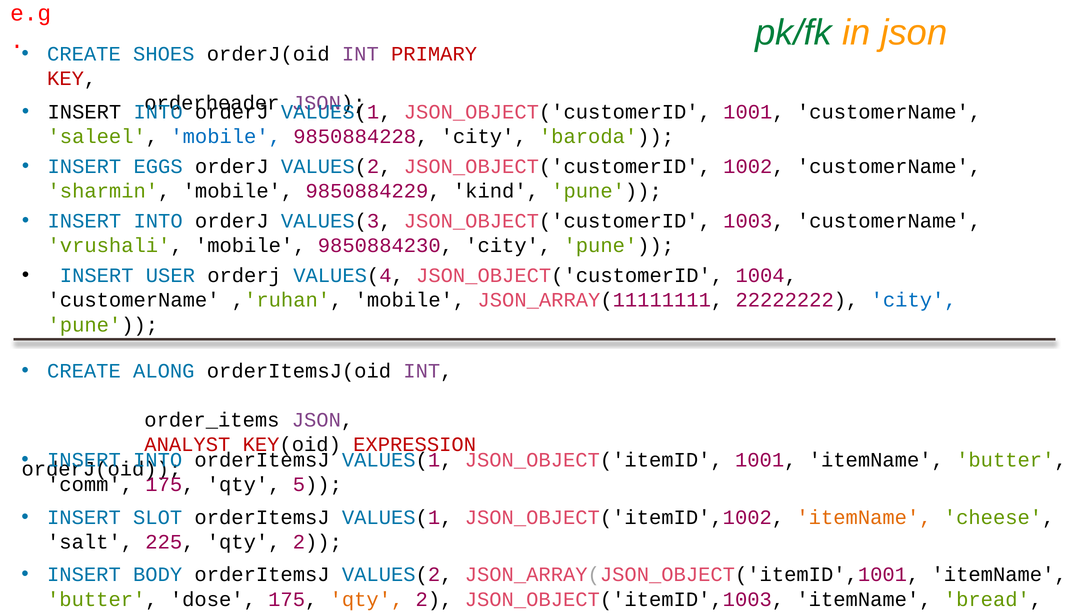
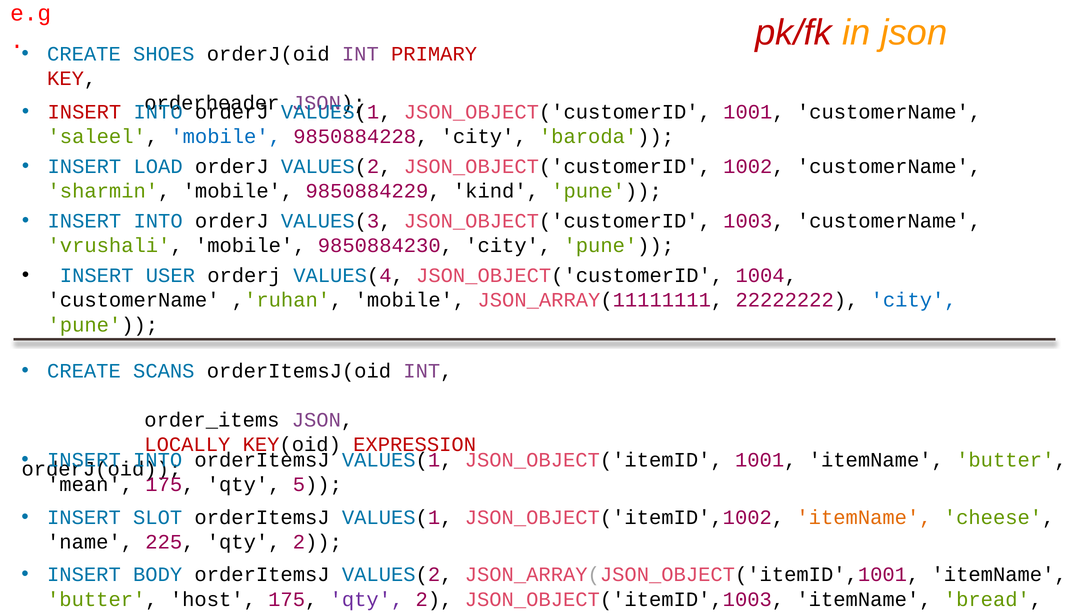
pk/fk colour: green -> red (794, 33)
INSERT colour: black -> red (84, 112)
EGGS: EGGS -> LOAD (158, 167)
ALONG: ALONG -> SCANS (164, 371)
ANALYST: ANALYST -> LOCALLY (187, 445)
comm: comm -> mean (90, 485)
salt: salt -> name (90, 542)
dose: dose -> host (213, 599)
qty colour: orange -> purple (366, 599)
